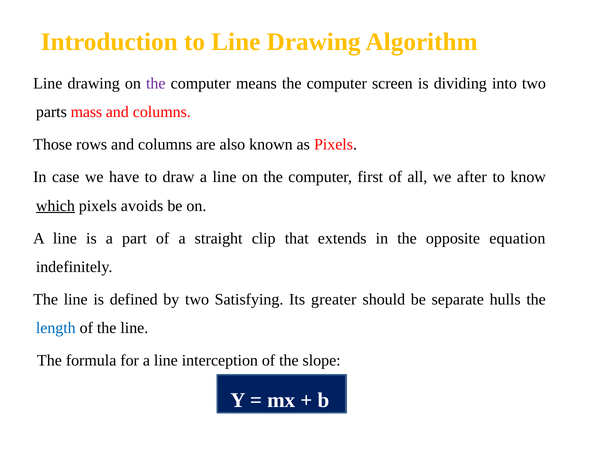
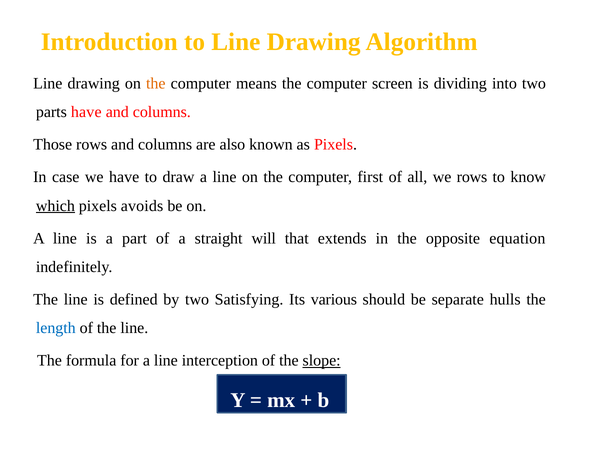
the colour: purple -> orange (156, 84)
parts mass: mass -> have (86, 112)
we after: after -> rows (472, 177)
clip: clip -> will (264, 239)
greater: greater -> various (334, 300)
slope underline: none -> present (322, 361)
